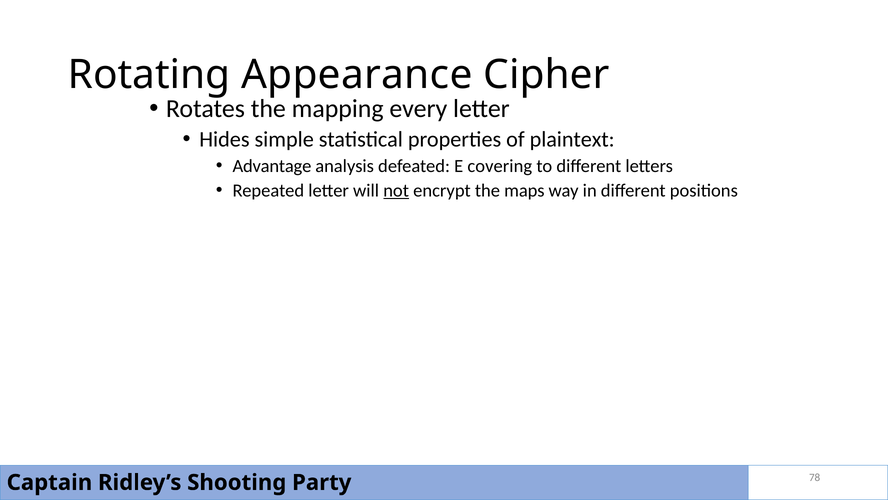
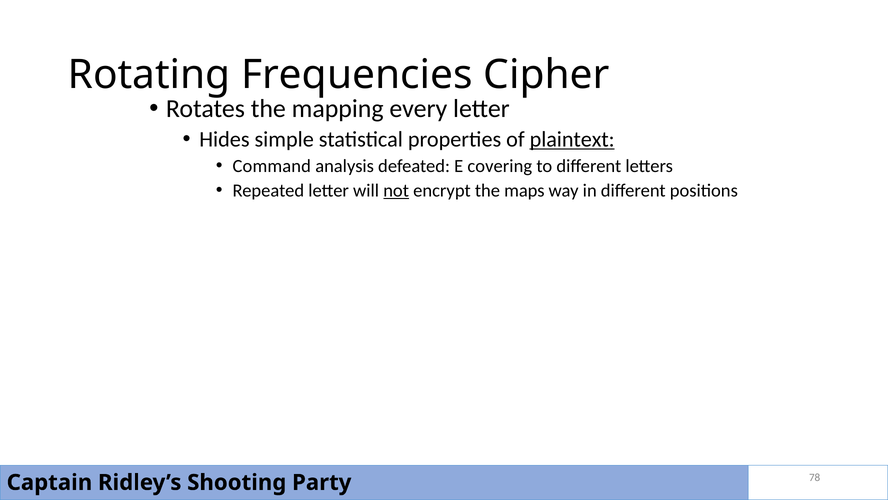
Appearance: Appearance -> Frequencies (357, 75)
plaintext underline: none -> present (572, 139)
Advantage: Advantage -> Command (272, 166)
